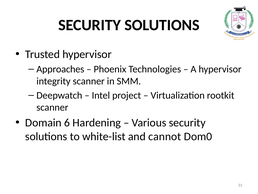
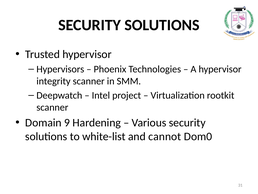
Approaches: Approaches -> Hypervisors (60, 69)
6: 6 -> 9 (67, 122)
